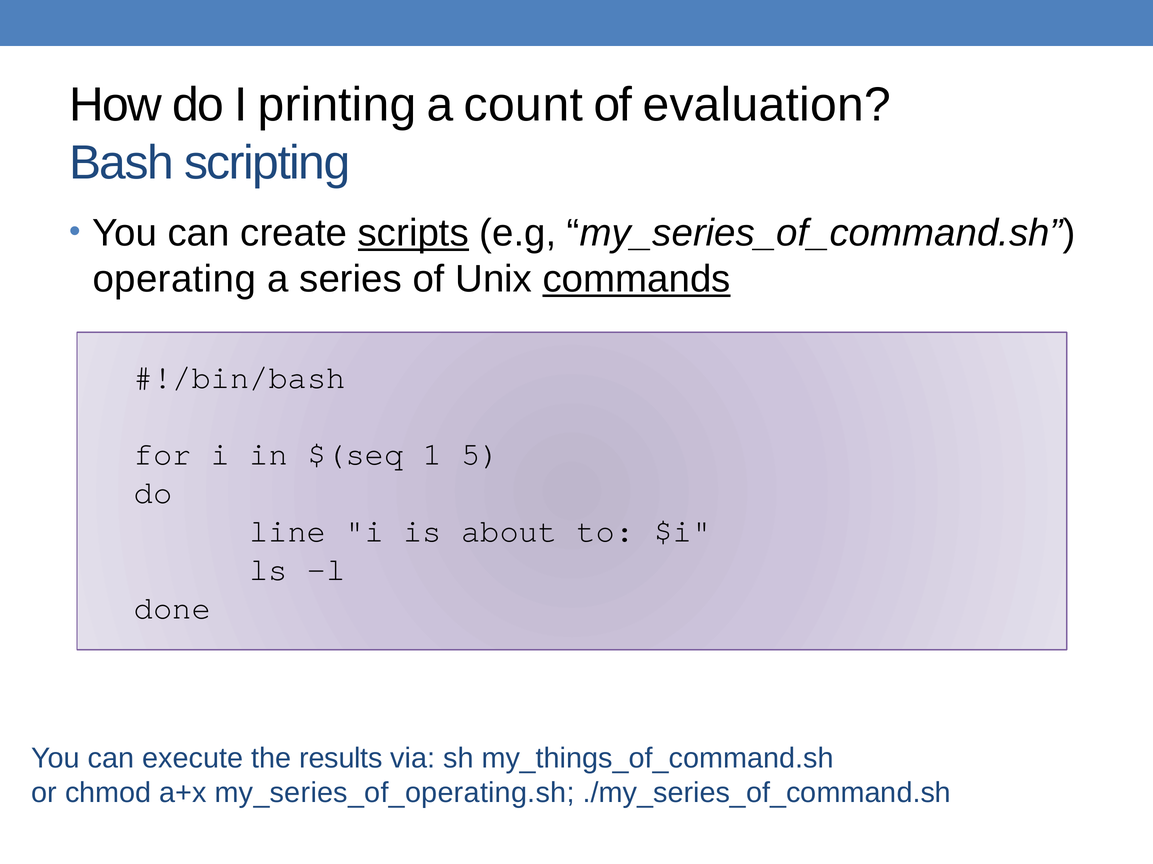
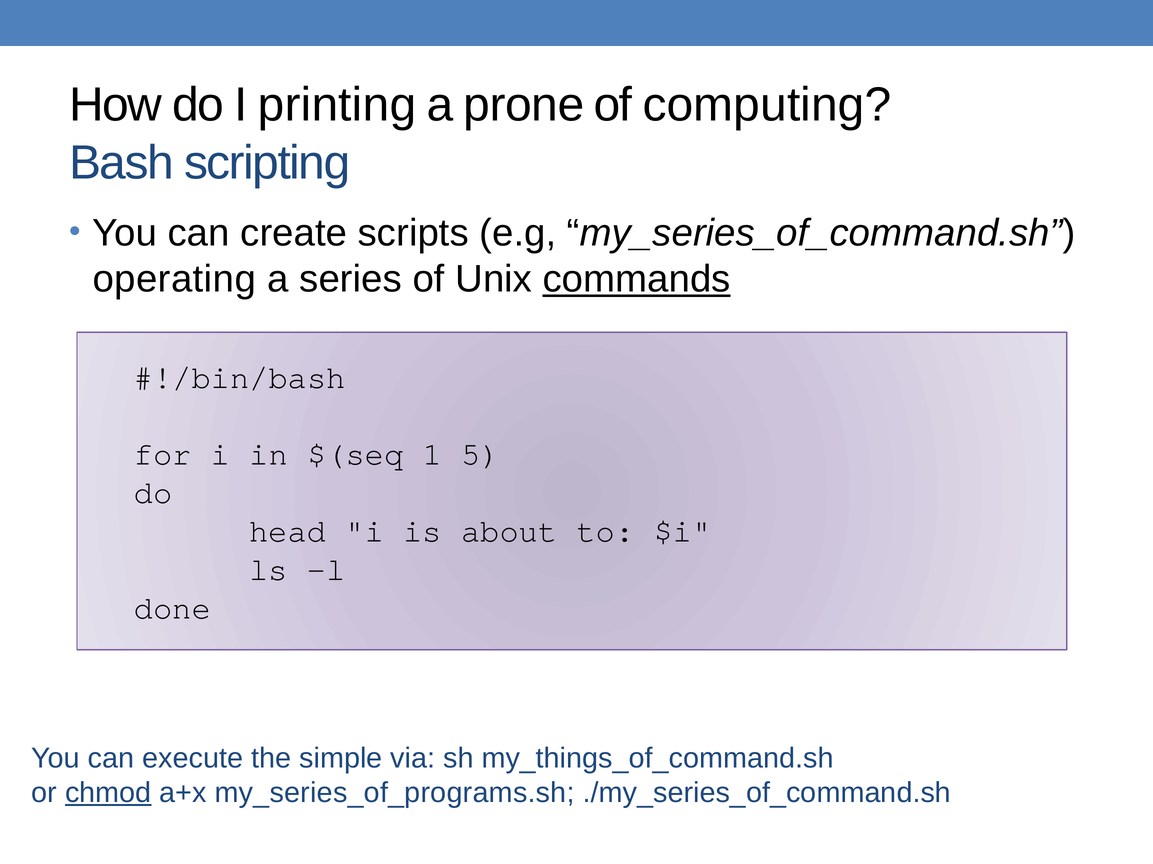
count: count -> prone (524, 105)
evaluation: evaluation -> computing (767, 105)
scripts underline: present -> none (413, 233)
line: line -> head (288, 532)
results: results -> simple (341, 759)
chmod underline: none -> present (108, 793)
my_series_of_operating.sh: my_series_of_operating.sh -> my_series_of_programs.sh (395, 793)
